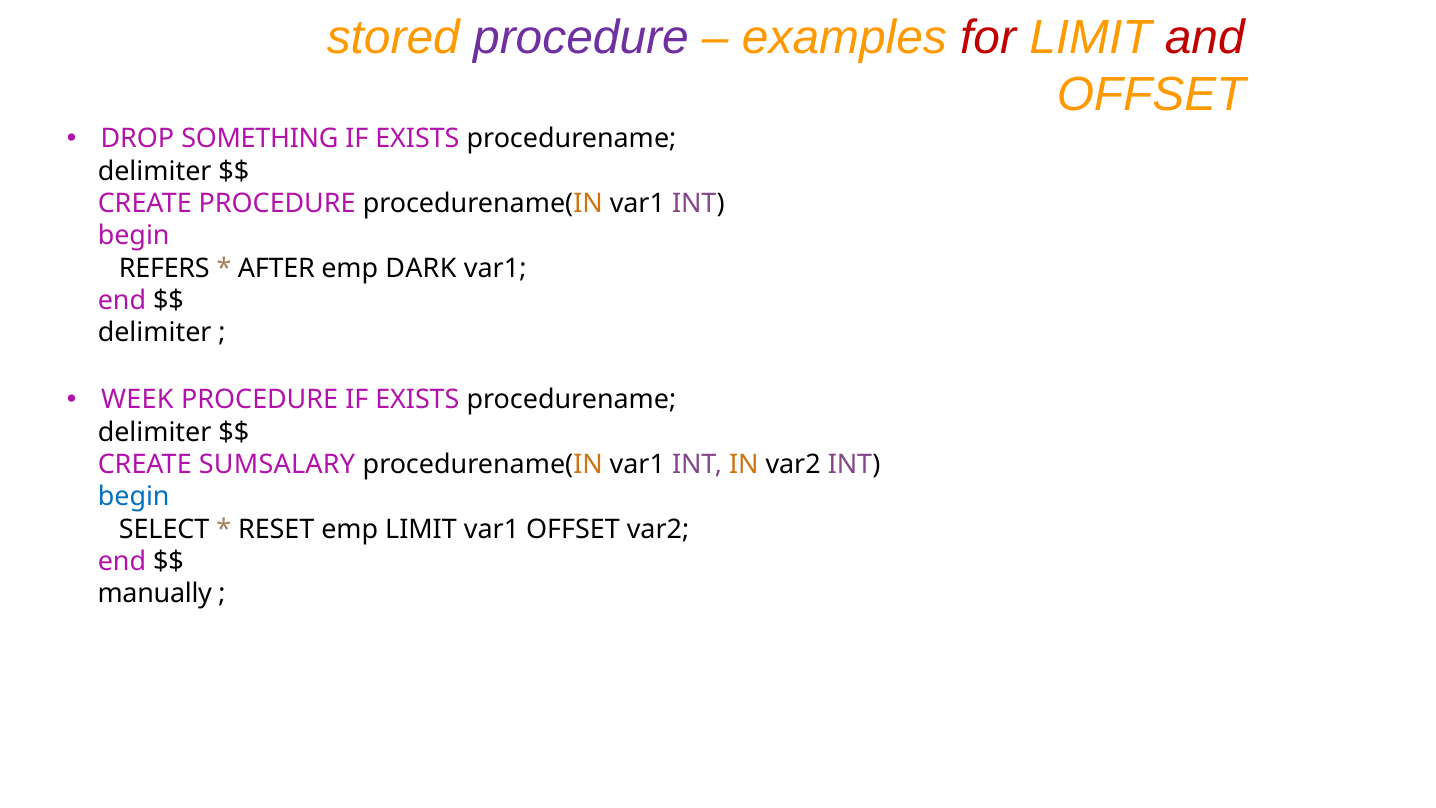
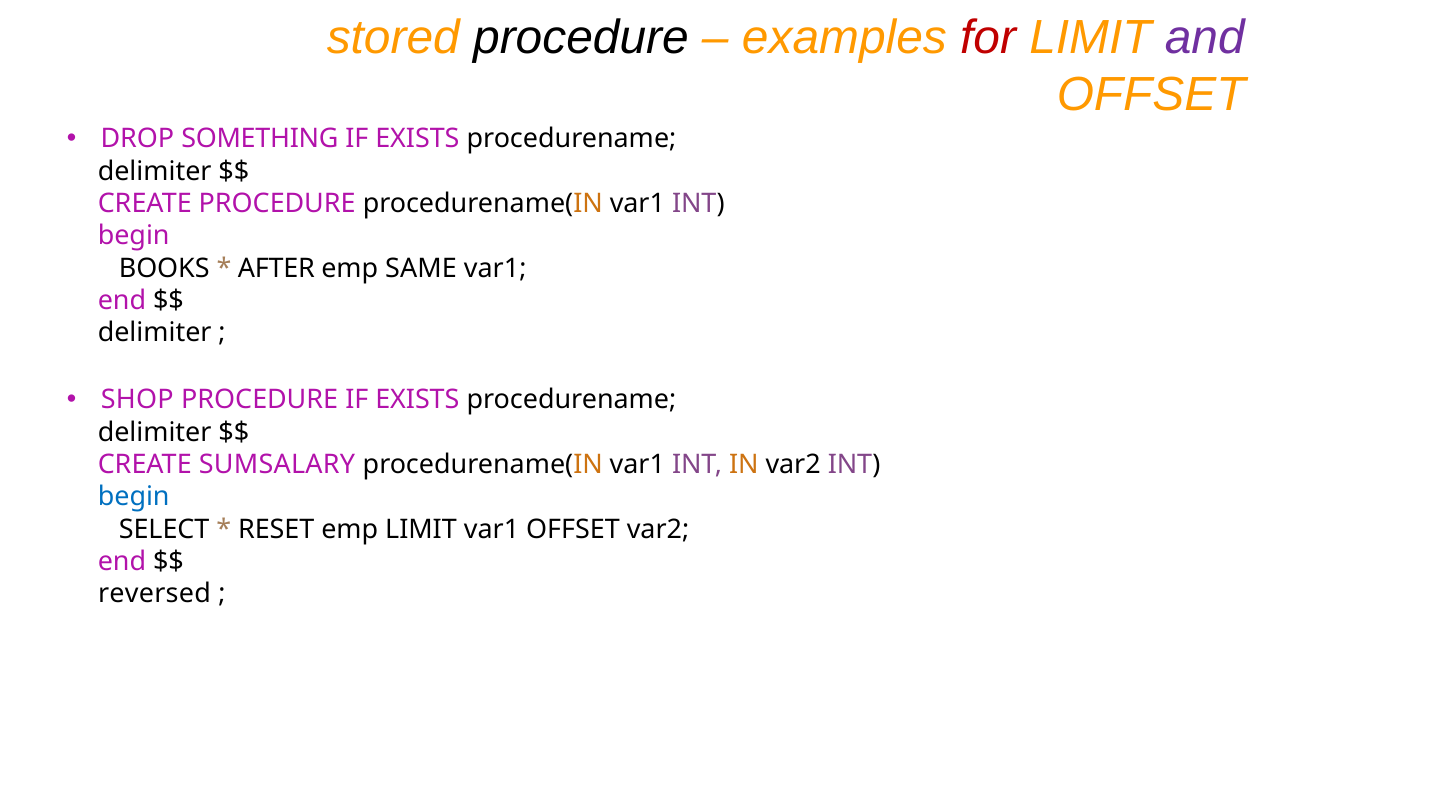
procedure colour: purple -> black (581, 37)
and colour: red -> purple (1205, 37)
REFERS: REFERS -> BOOKS (164, 268)
DARK: DARK -> SAME (421, 268)
WEEK: WEEK -> SHOP (137, 400)
manually: manually -> reversed (154, 594)
